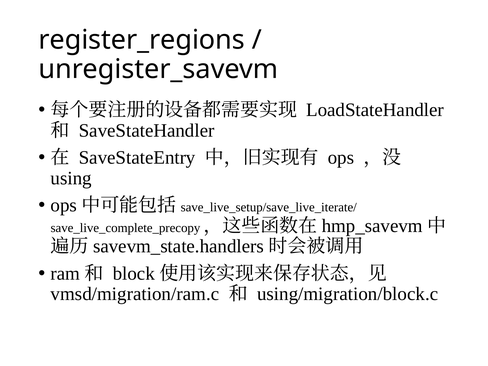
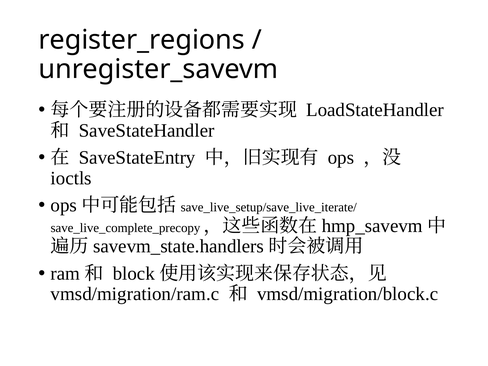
using: using -> ioctls (71, 178)
using/migration/block.c: using/migration/block.c -> vmsd/migration/block.c (348, 294)
